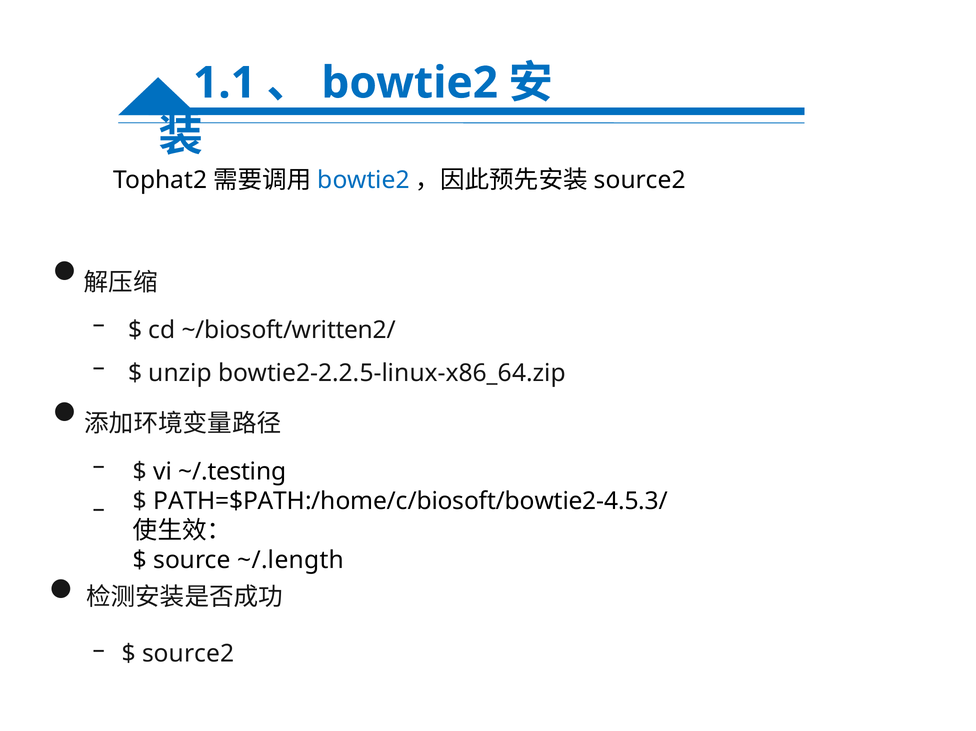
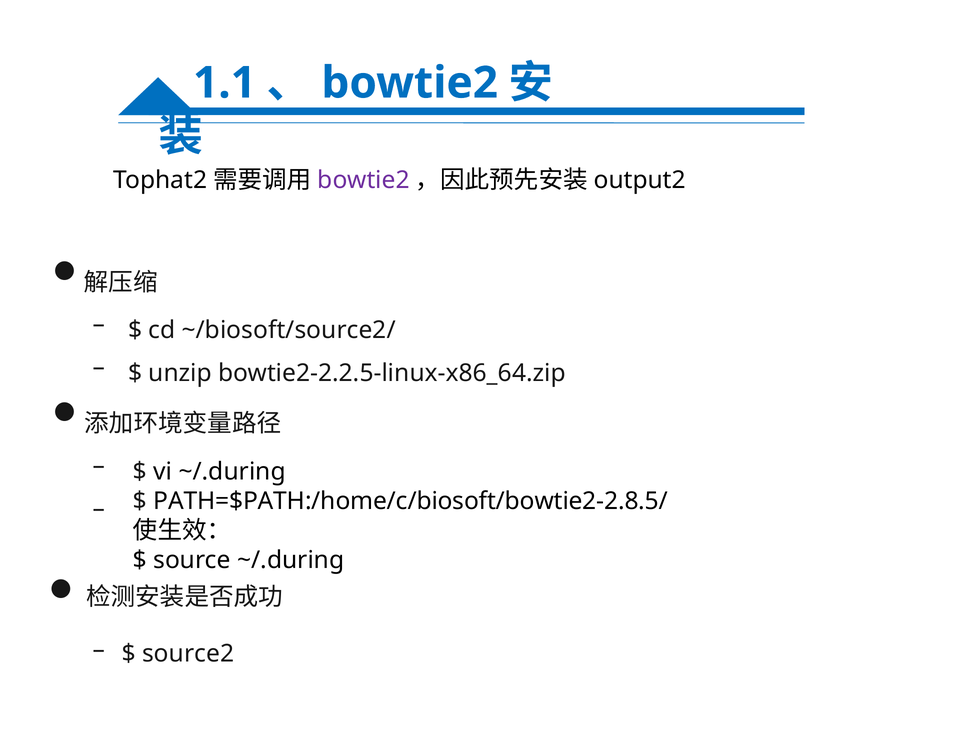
bowtie2 colour: blue -> purple (364, 180)
source2: source2 -> output2 (640, 180)
~/biosoft/written2/: ~/biosoft/written2/ -> ~/biosoft/source2/ (289, 331)
vi ~/.testing: ~/.testing -> ~/.during (232, 472)
PATH=$PATH:/home/c/biosoft/bowtie2-4.5.3/: PATH=$PATH:/home/c/biosoft/bowtie2-4.5.3/ -> PATH=$PATH:/home/c/biosoft/bowtie2-2.8.5/ (411, 501)
source ~/.length: ~/.length -> ~/.during (291, 560)
